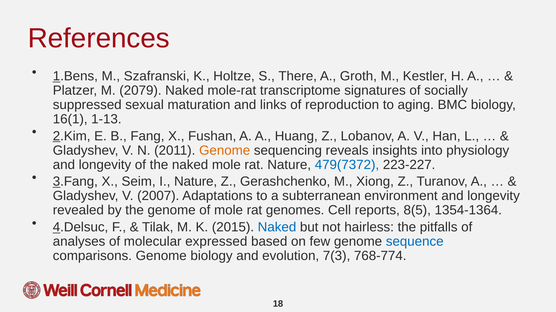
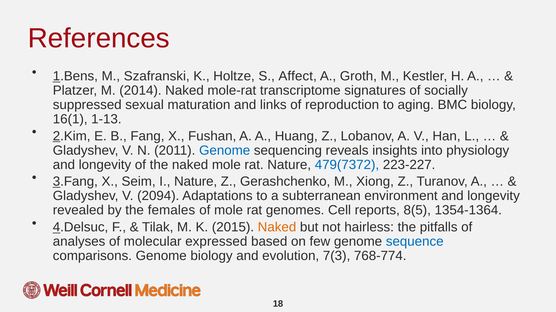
There: There -> Affect (298, 76)
2079: 2079 -> 2014 (140, 91)
Genome colour: orange -> blue (225, 151)
2007: 2007 -> 2094 (158, 196)
the genome: genome -> females (171, 211)
Naked colour: blue -> orange (277, 228)
